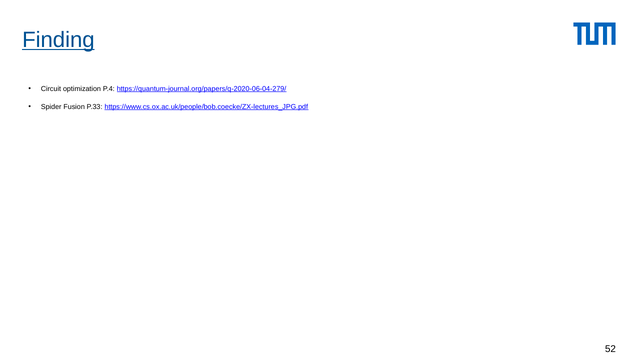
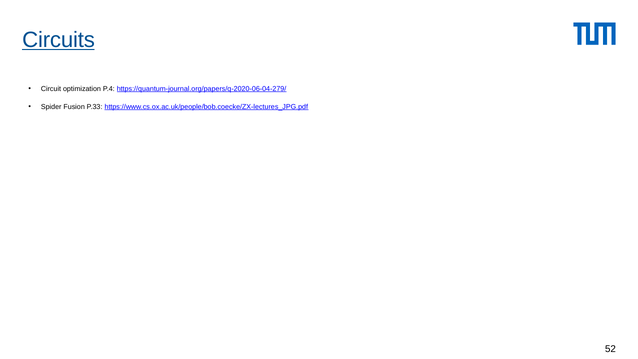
Finding: Finding -> Circuits (59, 40)
